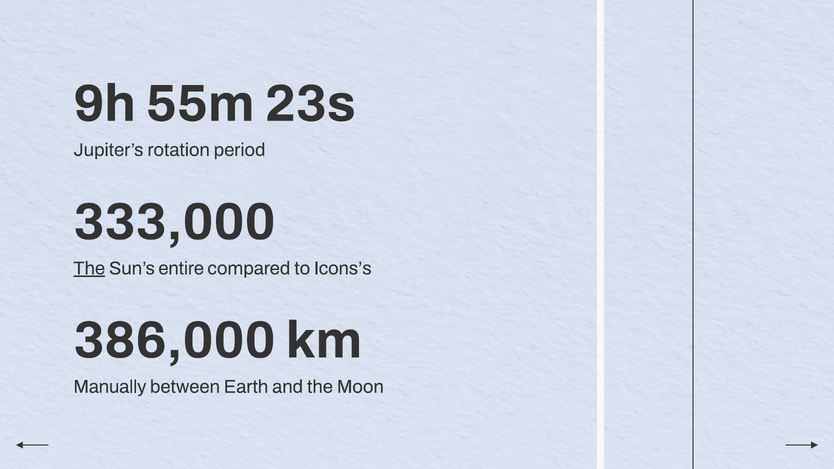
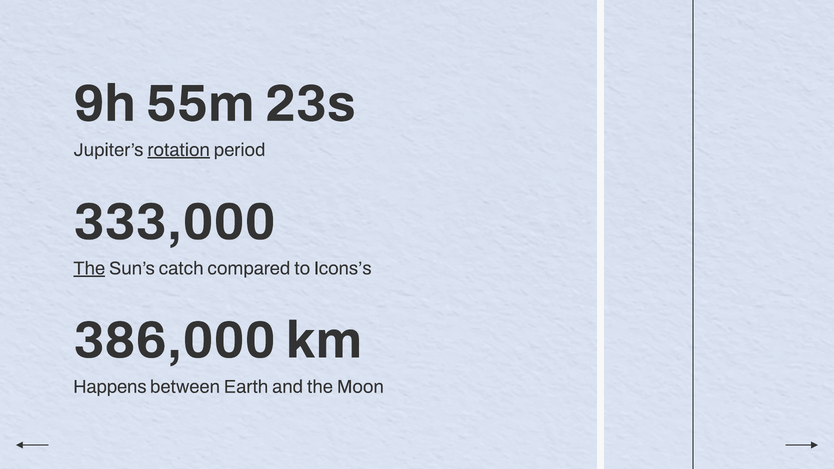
rotation underline: none -> present (179, 150)
entire: entire -> catch (181, 268)
Manually: Manually -> Happens (110, 387)
